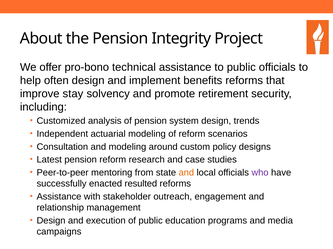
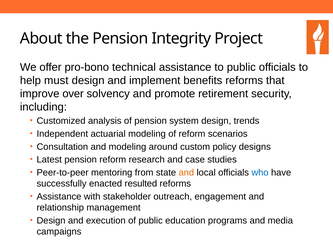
often: often -> must (56, 81)
stay: stay -> over (73, 94)
who colour: purple -> blue (260, 173)
